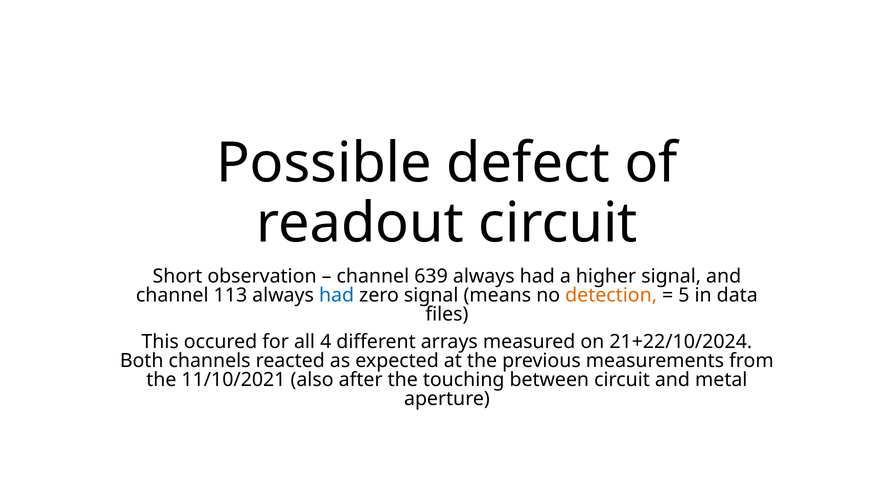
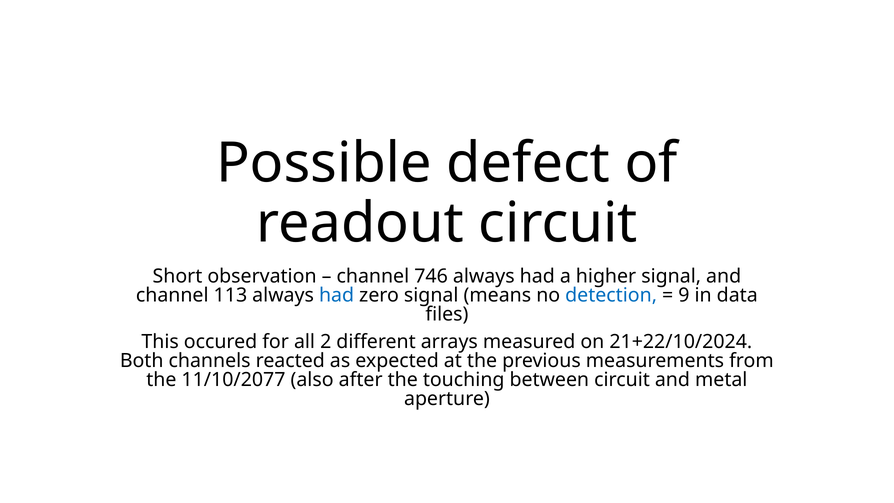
639: 639 -> 746 (431, 276)
detection colour: orange -> blue (611, 295)
5: 5 -> 9 (684, 295)
4: 4 -> 2 (326, 342)
11/10/2021: 11/10/2021 -> 11/10/2077 (233, 380)
